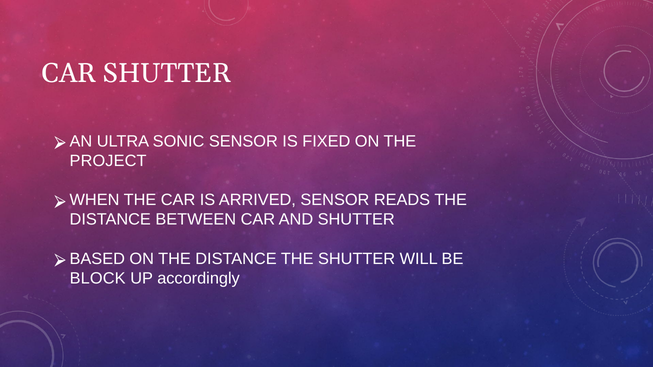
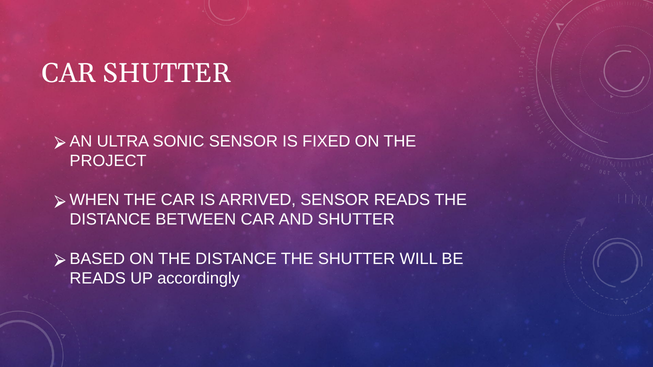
BLOCK: BLOCK -> READS (98, 278)
